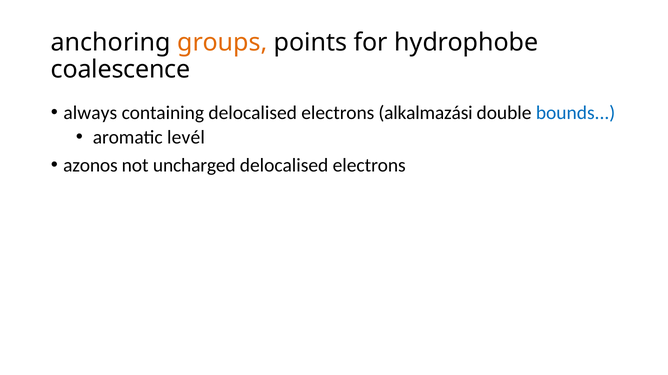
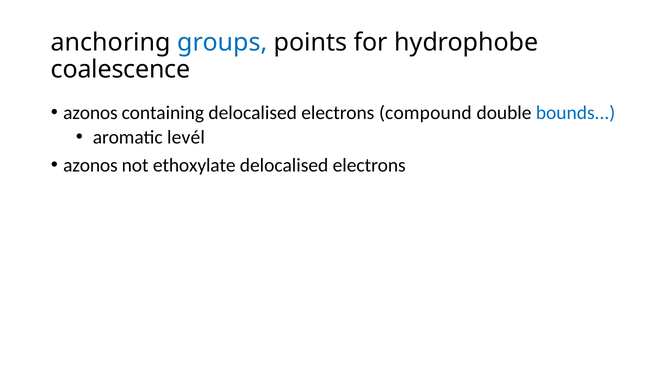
groups colour: orange -> blue (222, 43)
always: always -> azonos (90, 113)
alkalmazási: alkalmazási -> compound (425, 113)
uncharged: uncharged -> ethoxylate (194, 165)
